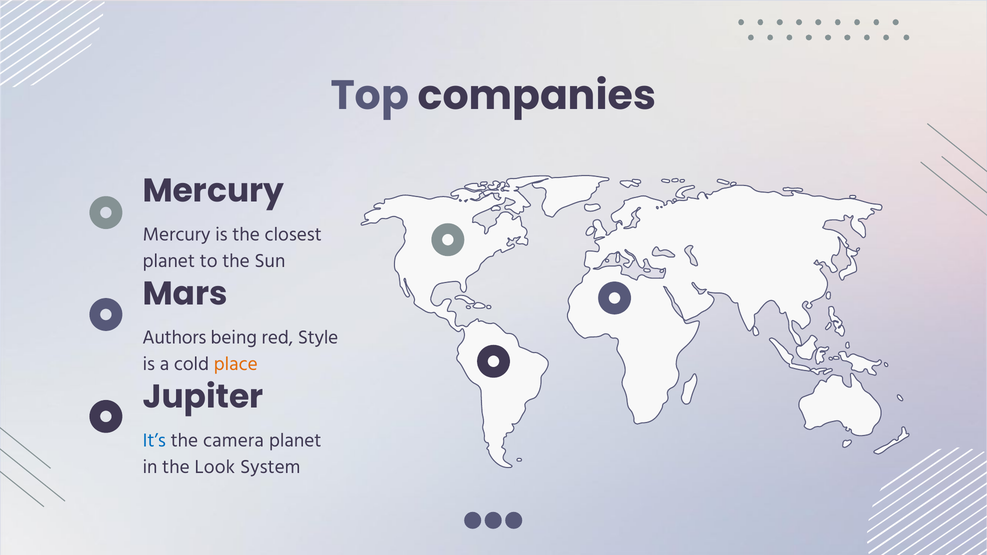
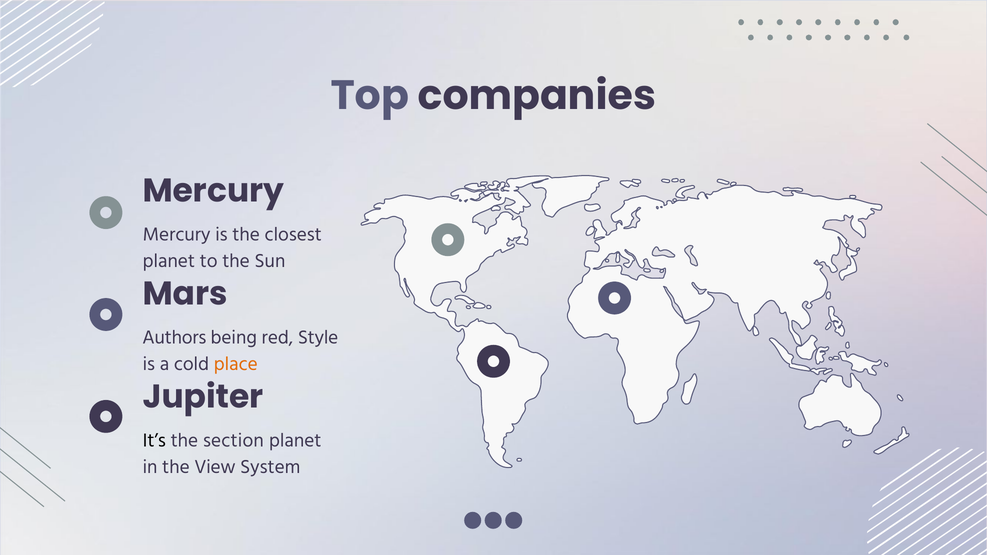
It’s colour: blue -> black (154, 441)
camera: camera -> section (233, 441)
Look: Look -> View (215, 467)
